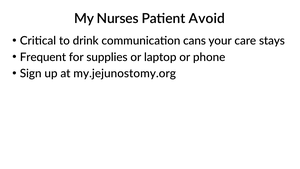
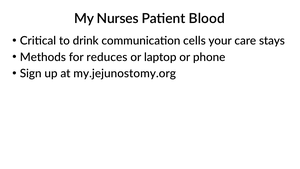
Avoid: Avoid -> Blood (207, 19)
cans: cans -> cells (194, 41)
Frequent: Frequent -> Methods (43, 57)
supplies: supplies -> reduces (107, 57)
